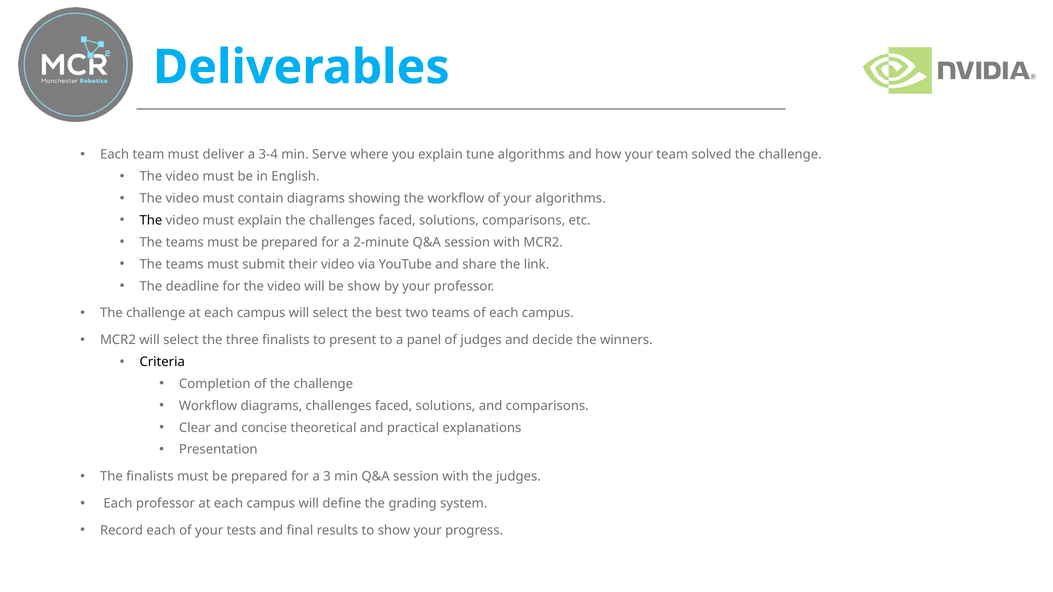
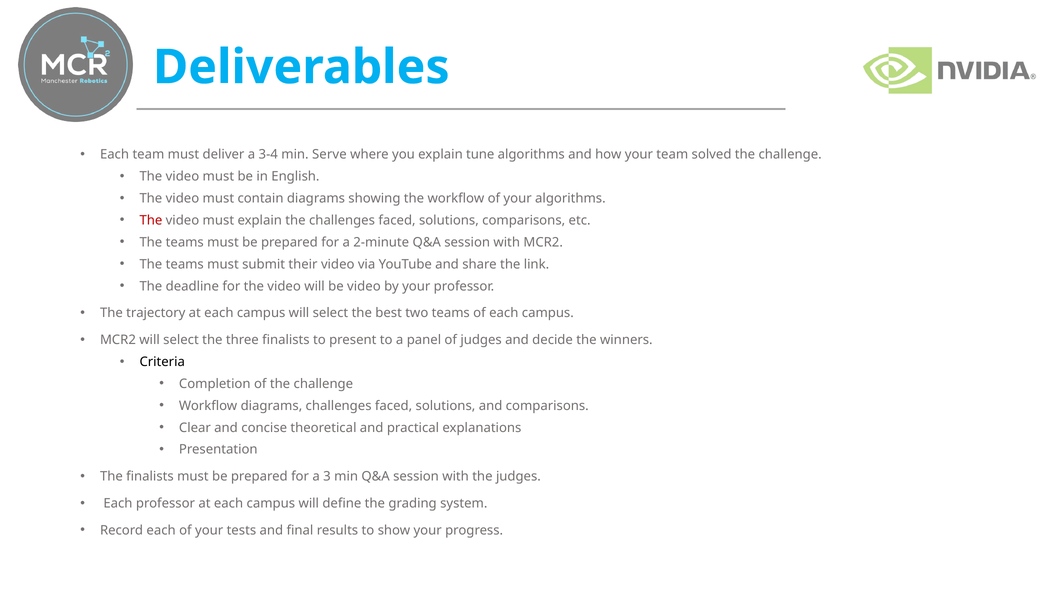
The colour: black -> red (151, 220)
be show: show -> video (364, 286)
challenge: challenge -> trajectory (156, 313)
